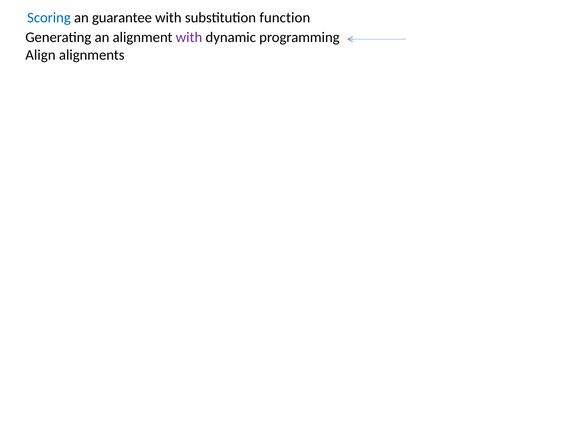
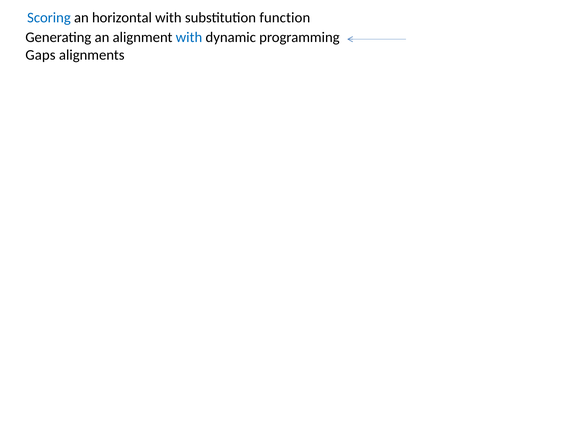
guarantee: guarantee -> horizontal (122, 18)
with colour: purple -> blue (189, 37)
Align: Align -> Gaps (40, 55)
